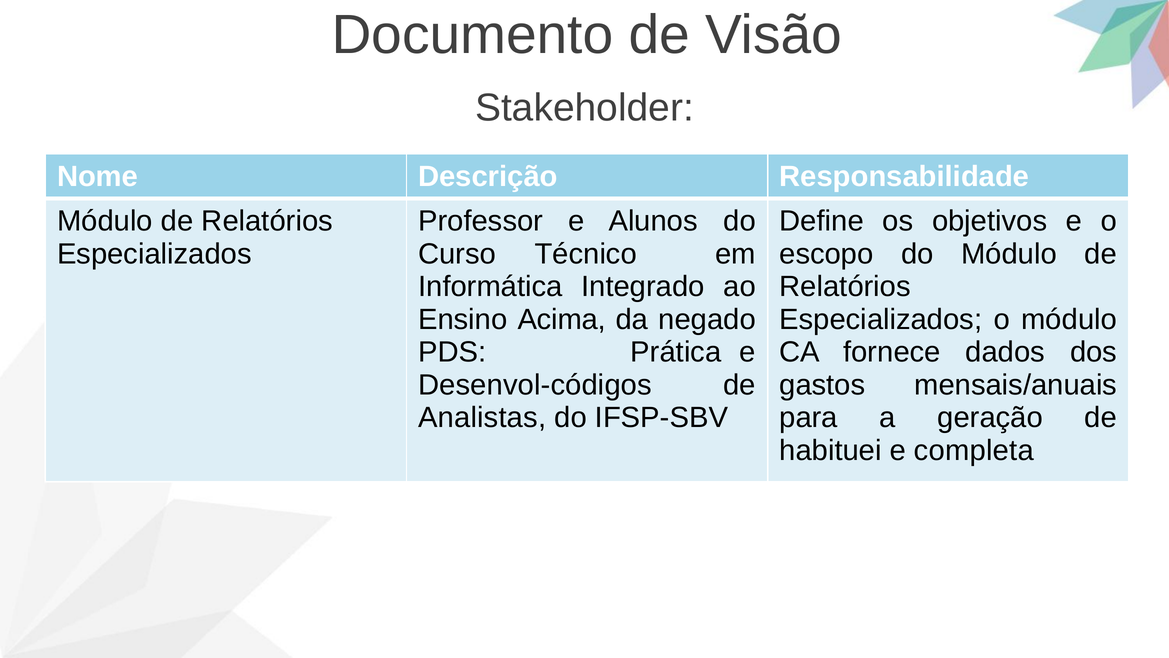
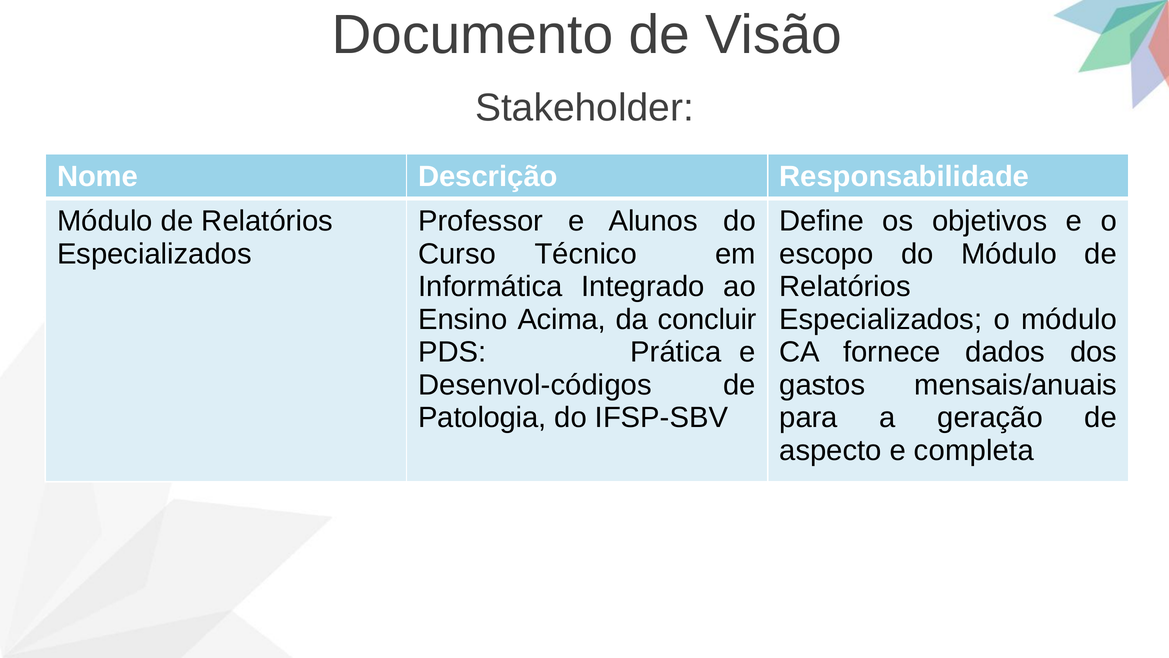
negado: negado -> concluir (707, 319)
Analistas: Analistas -> Patologia (482, 417)
habituei: habituei -> aspecto (831, 450)
